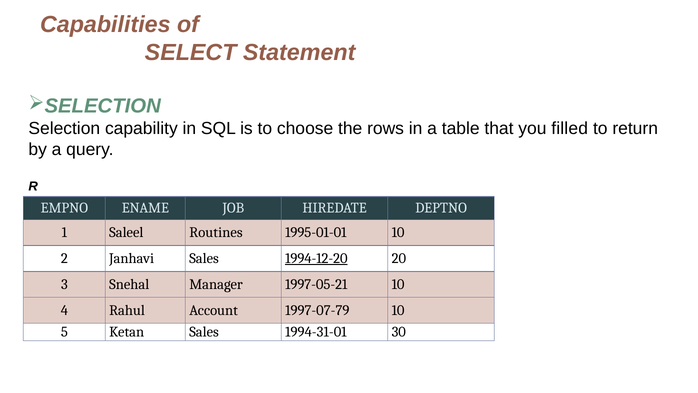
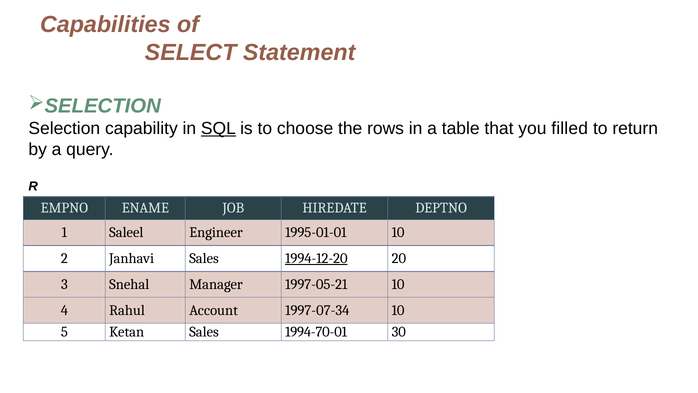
SQL underline: none -> present (218, 129)
Routines: Routines -> Engineer (216, 232)
1997-07-79: 1997-07-79 -> 1997-07-34 (317, 310)
1994-31-01: 1994-31-01 -> 1994-70-01 (316, 332)
